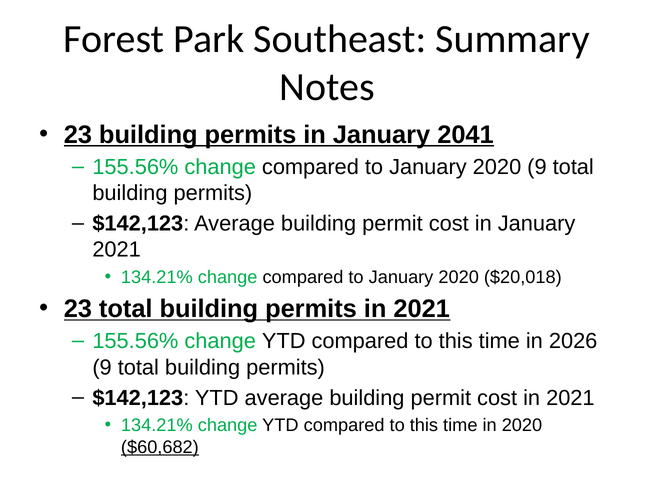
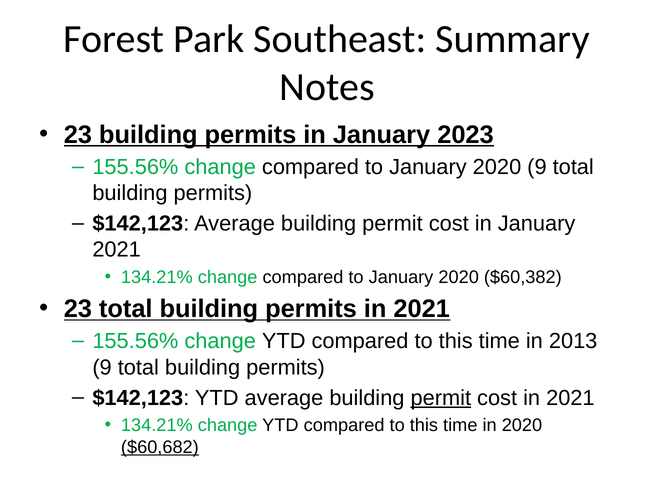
2041: 2041 -> 2023 (466, 135)
$20,018: $20,018 -> $60,382 (523, 277)
2026: 2026 -> 2013 (573, 342)
permit underline: none -> present (441, 398)
